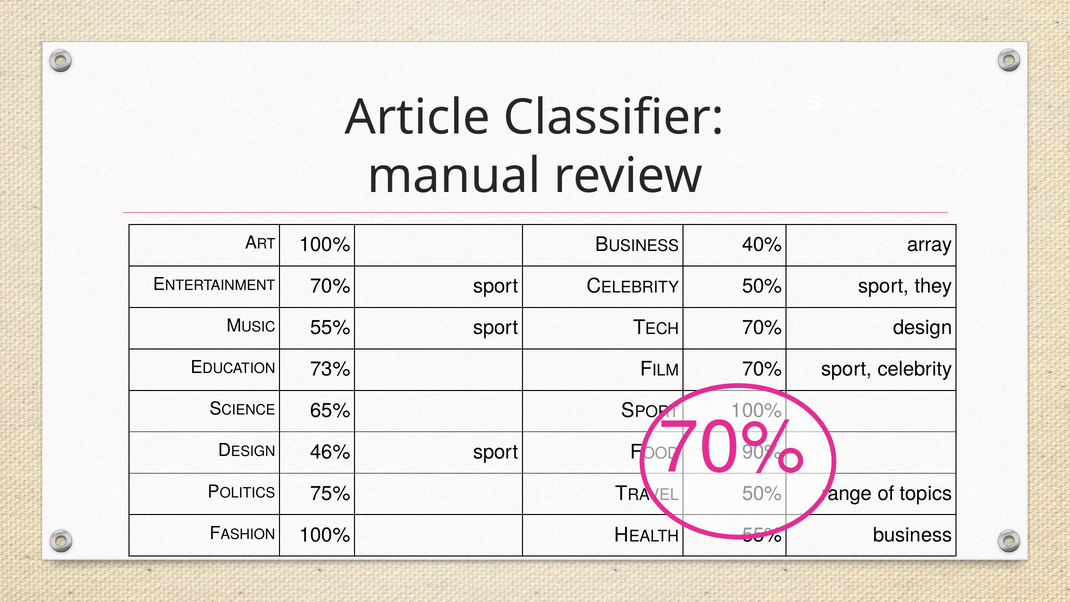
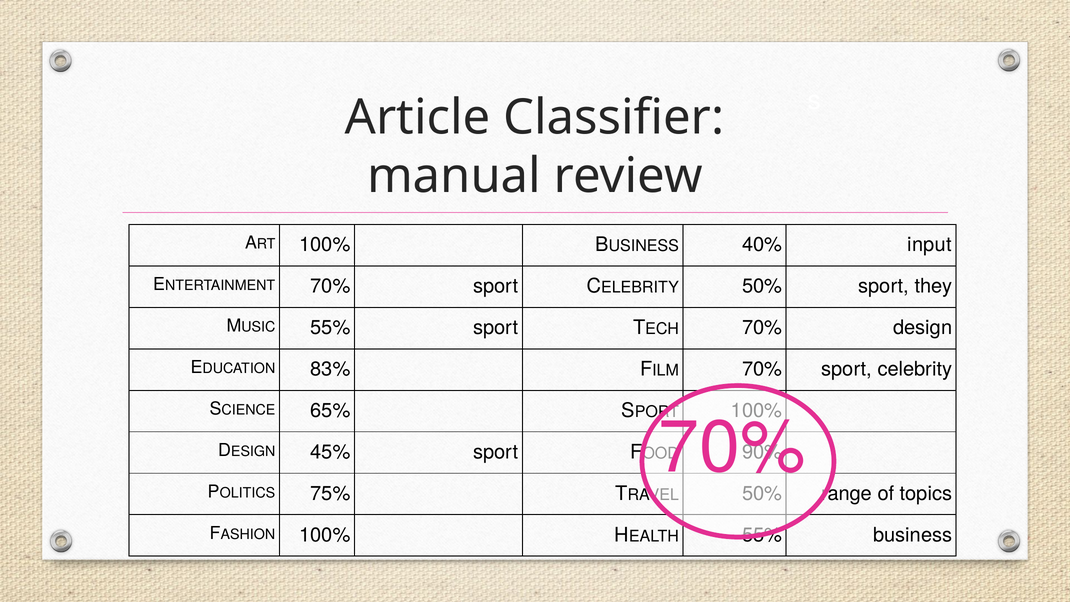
array: array -> input (930, 245)
73%: 73% -> 83% (330, 369)
46%: 46% -> 45% (330, 452)
